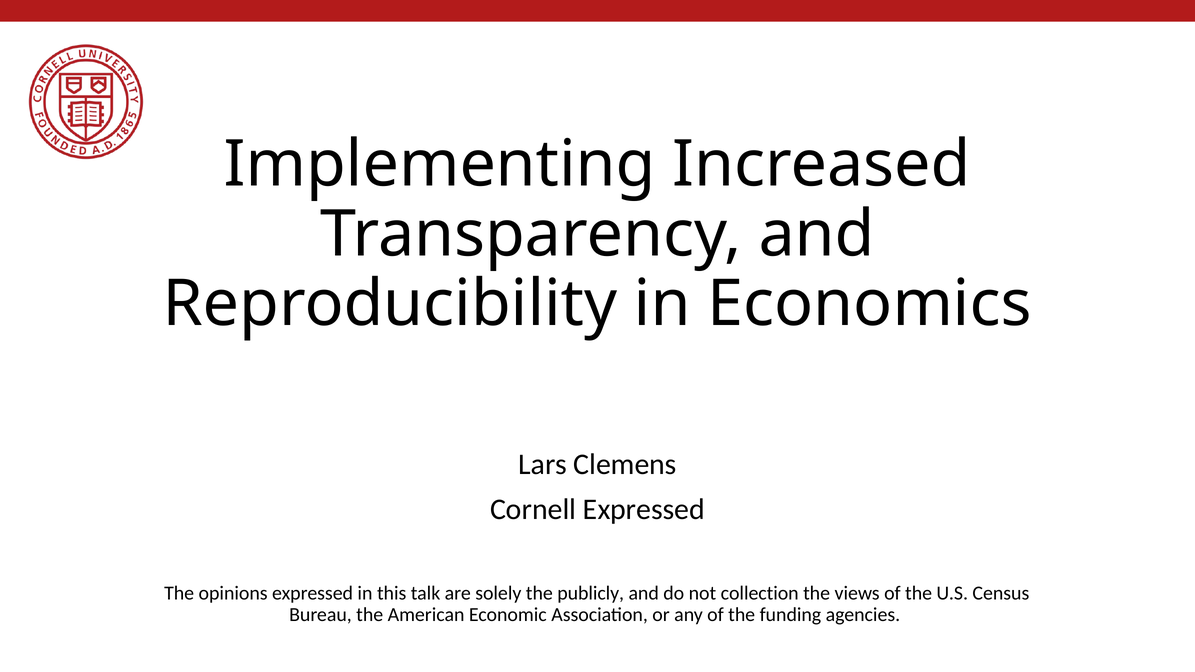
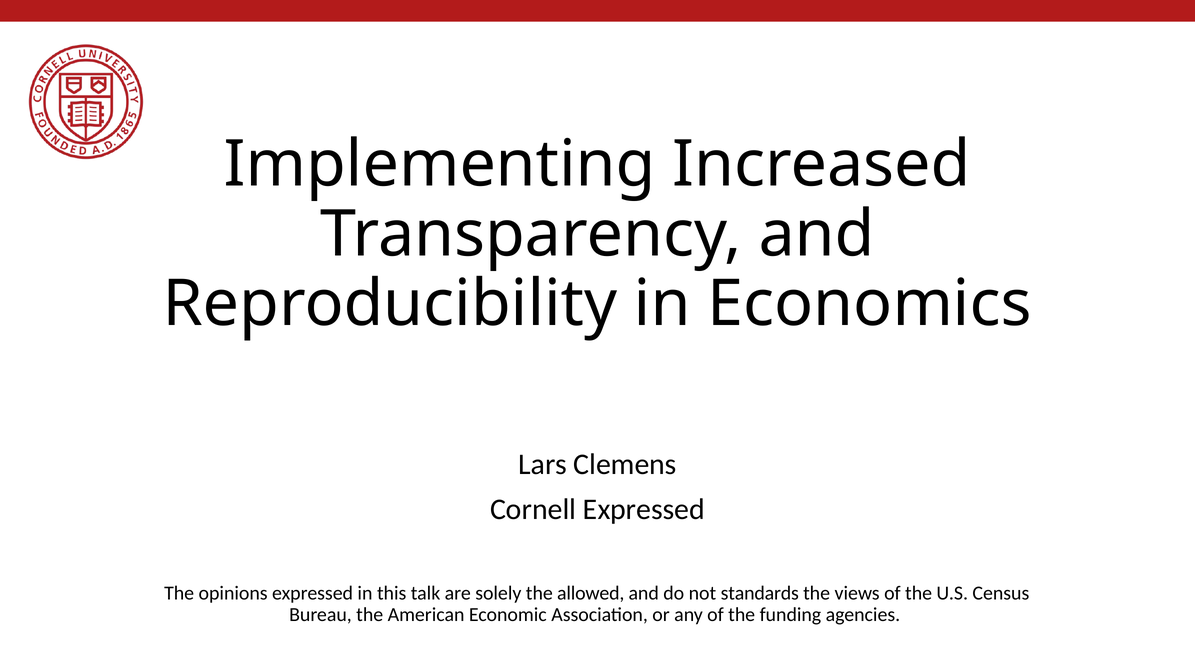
publicly: publicly -> allowed (591, 593)
collection: collection -> standards (760, 593)
